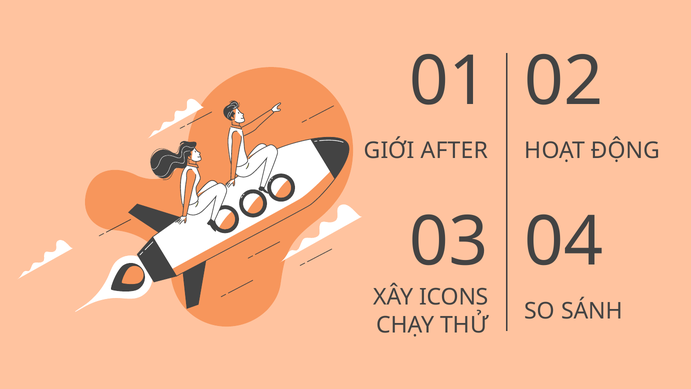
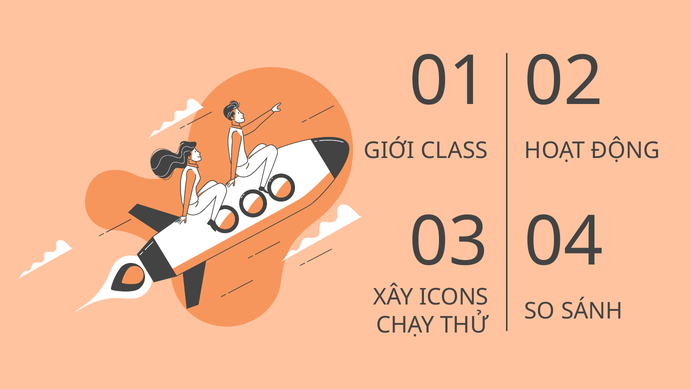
AFTER: AFTER -> CLASS (454, 151)
